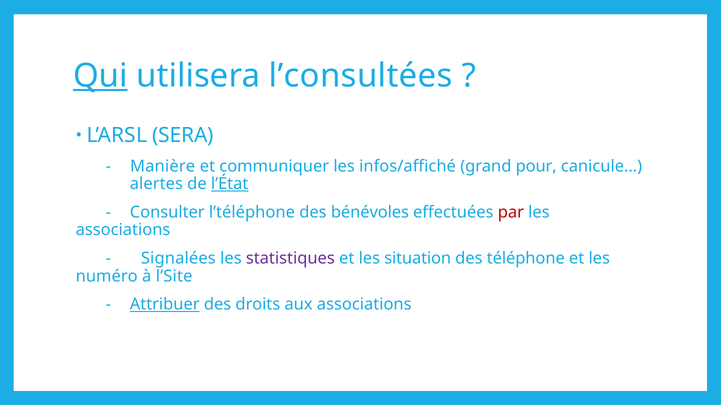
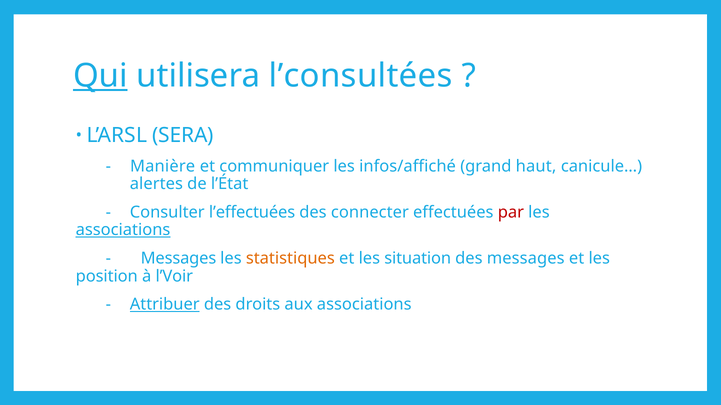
pour: pour -> haut (536, 166)
l’État underline: present -> none (230, 184)
l’téléphone: l’téléphone -> l’effectuées (252, 213)
bénévoles: bénévoles -> connecter (370, 213)
associations underline: none -> present (123, 230)
Signalées: Signalées -> Messages (178, 259)
statistiques colour: purple -> orange (290, 259)
des téléphone: téléphone -> messages (526, 259)
numéro: numéro -> position (107, 277)
l’Site: l’Site -> l’Voir (174, 277)
